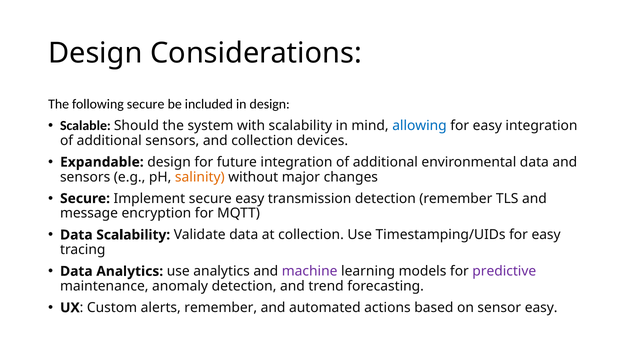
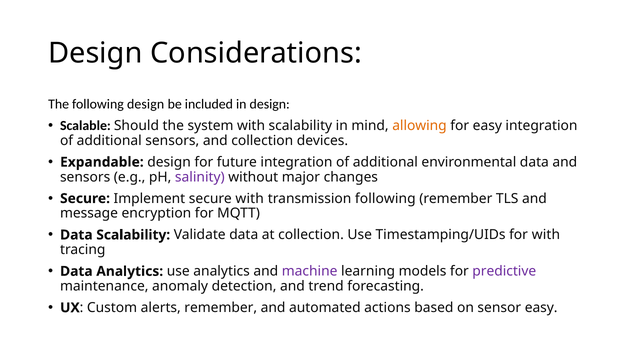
following secure: secure -> design (146, 104)
allowing colour: blue -> orange (420, 126)
salinity colour: orange -> purple (200, 177)
secure easy: easy -> with (250, 199)
transmission detection: detection -> following (385, 199)
Timestamping/UIDs for easy: easy -> with (546, 235)
